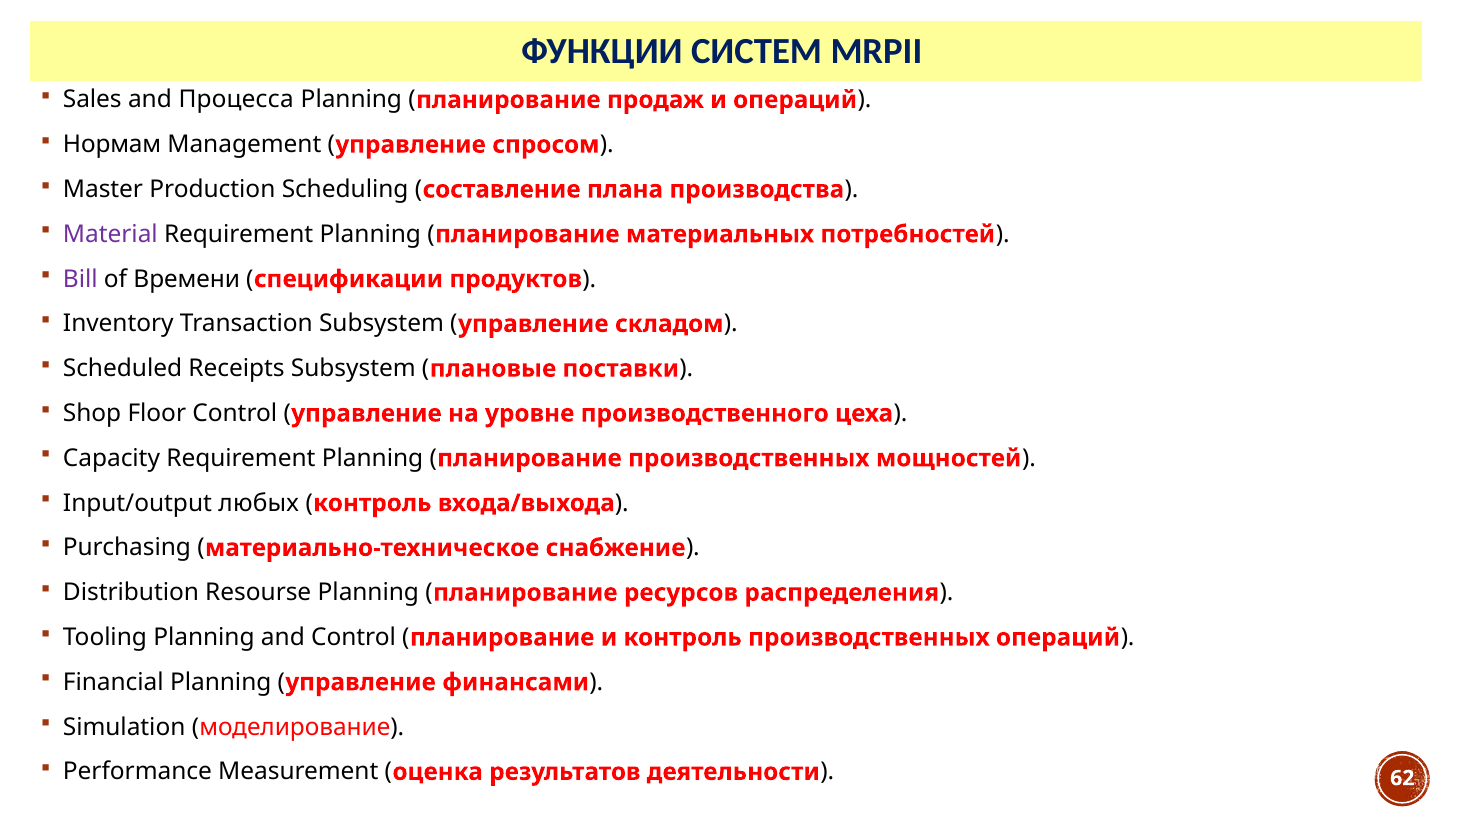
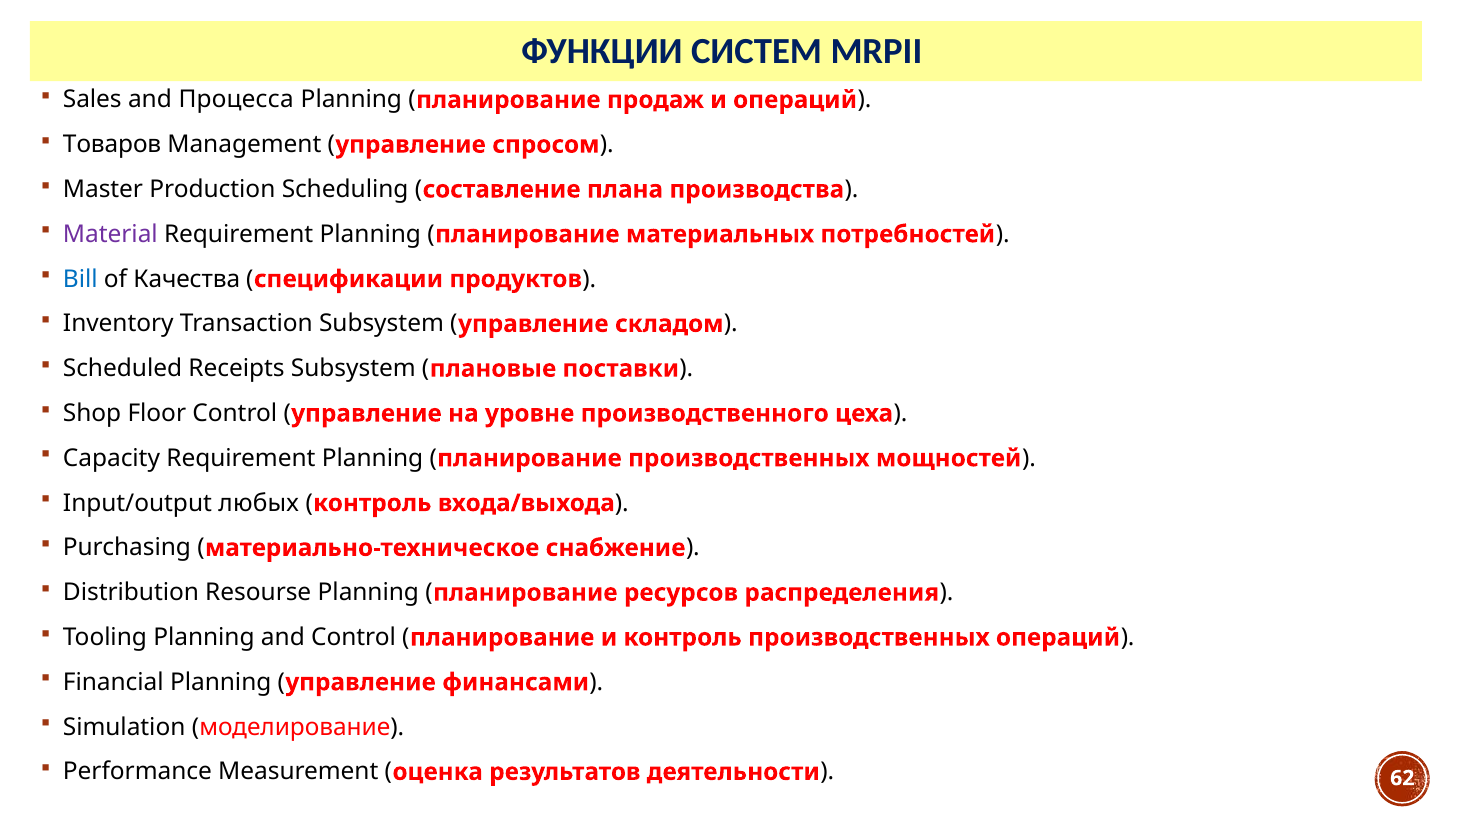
Нормам: Нормам -> Товаров (112, 145)
Bill colour: purple -> blue (80, 279)
Времени: Времени -> Качества (187, 279)
